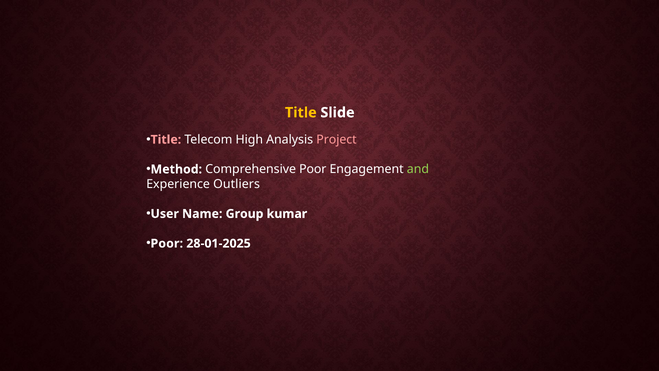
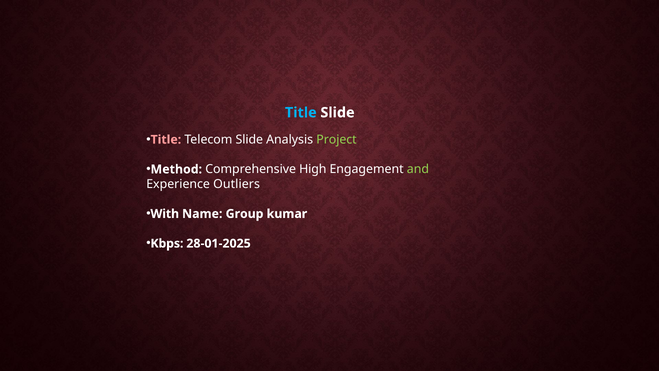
Title colour: yellow -> light blue (301, 112)
Telecom High: High -> Slide (249, 140)
Project colour: pink -> light green (337, 140)
Comprehensive Poor: Poor -> High (313, 169)
User: User -> With (165, 214)
Poor: Poor -> Kbps (167, 243)
